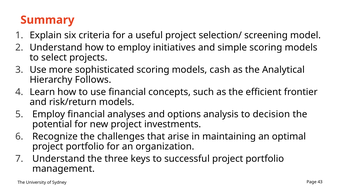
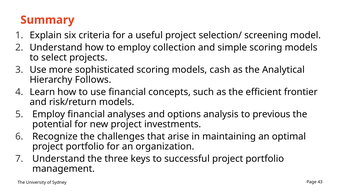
initiatives: initiatives -> collection (174, 47)
decision: decision -> previous (271, 114)
